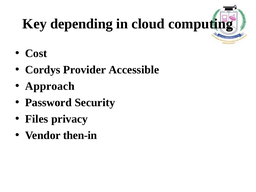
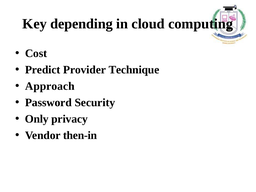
Cordys: Cordys -> Predict (43, 70)
Accessible: Accessible -> Technique (134, 70)
Files: Files -> Only (37, 119)
